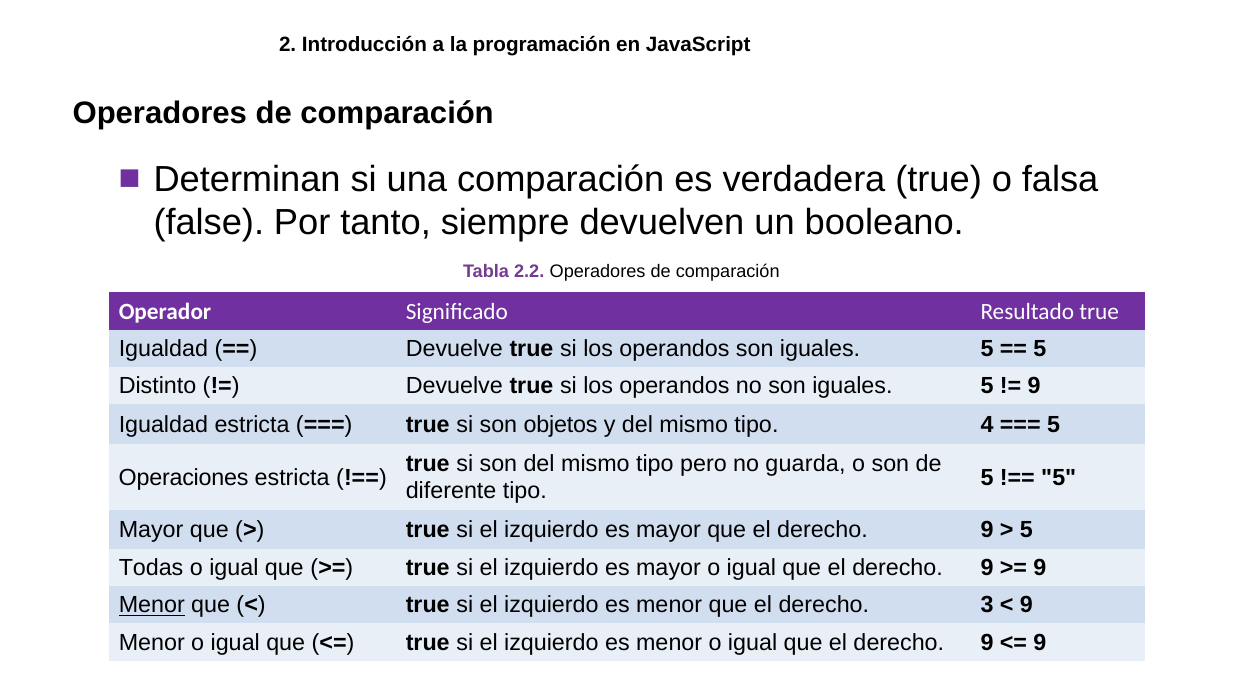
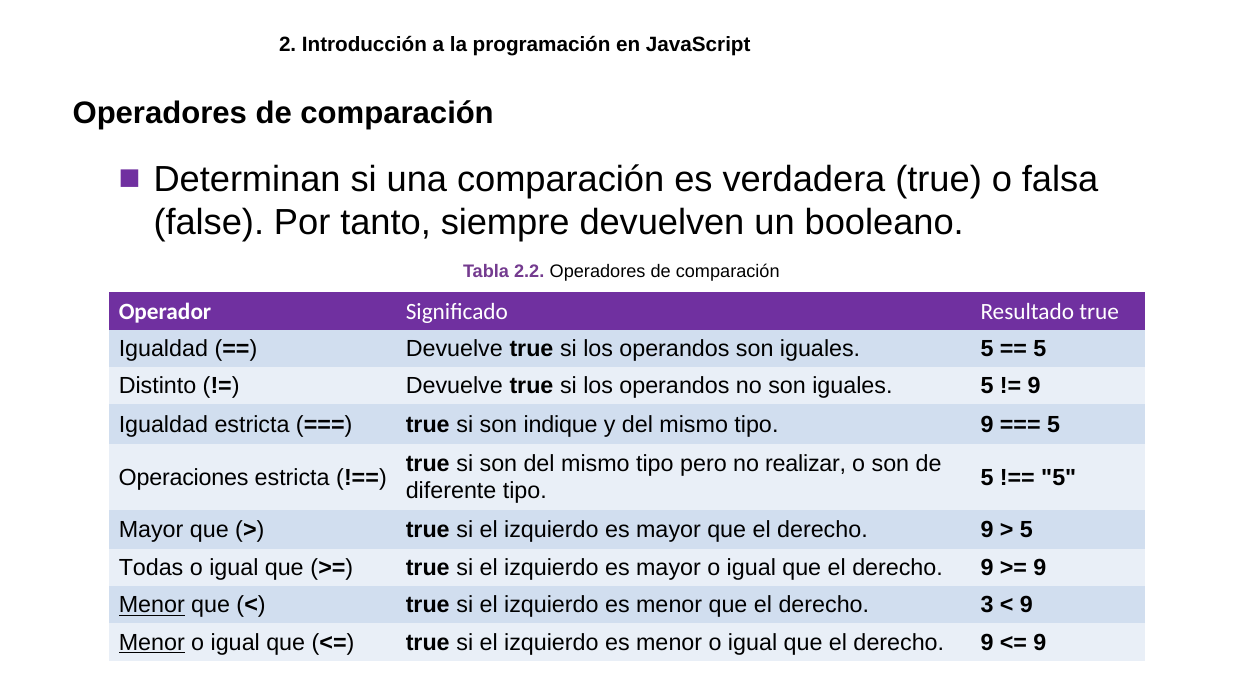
objetos: objetos -> indique (561, 425)
tipo 4: 4 -> 9 (987, 425)
guarda: guarda -> realizar (806, 464)
Menor underline: none -> present (152, 643)
